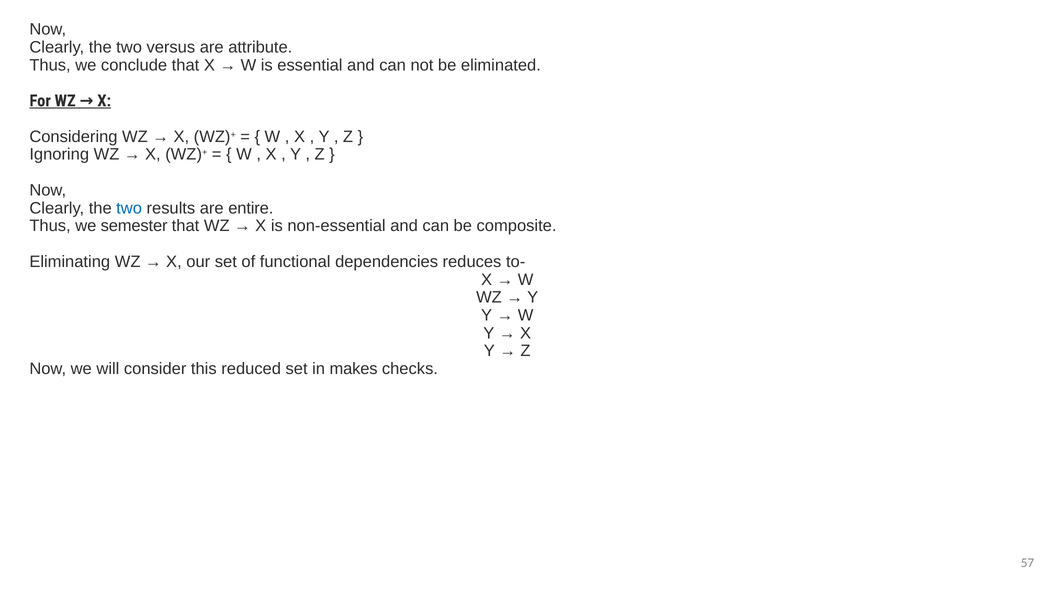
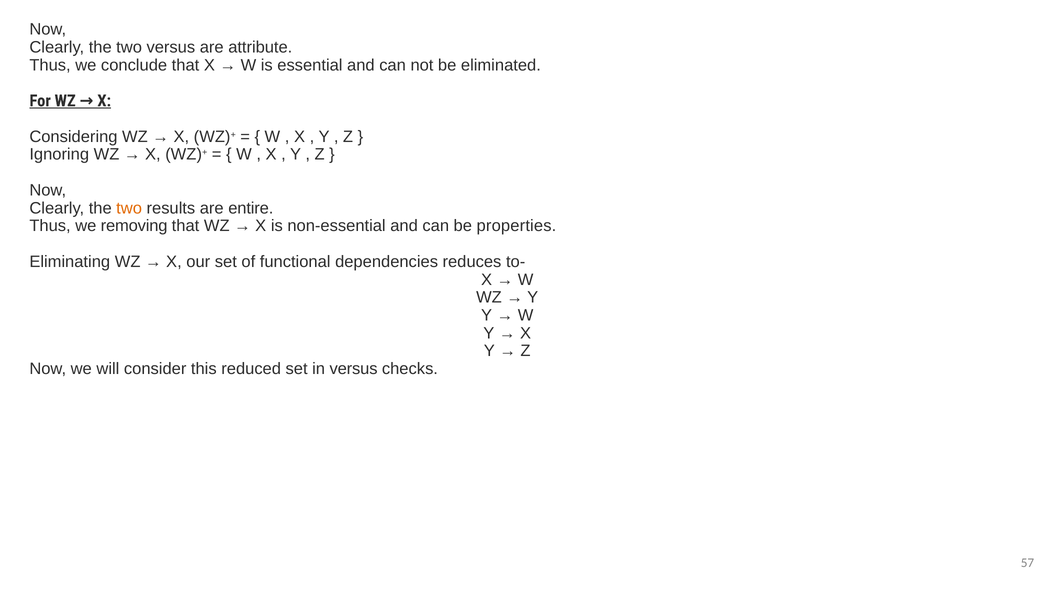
two colour: blue -> orange (129, 208)
semester: semester -> removing (134, 226)
composite: composite -> properties (516, 226)
in makes: makes -> versus (354, 369)
